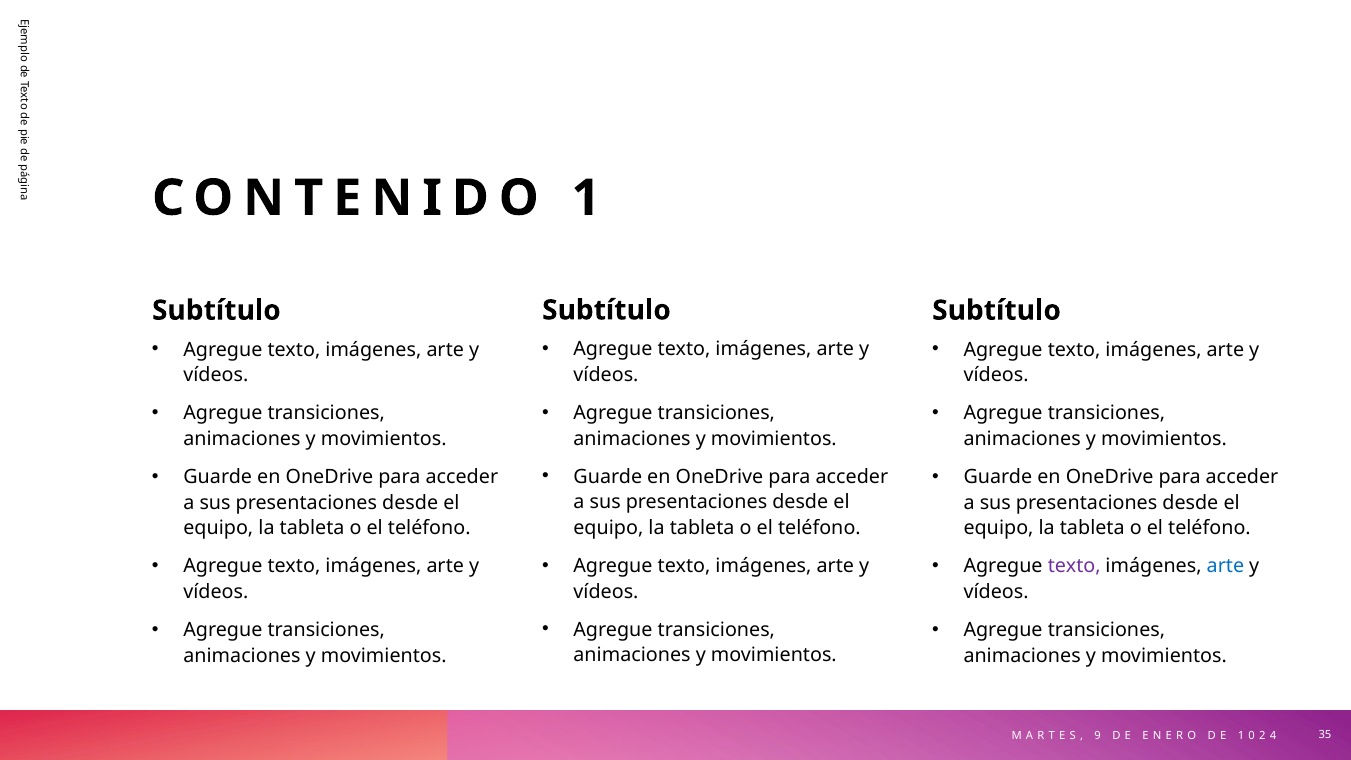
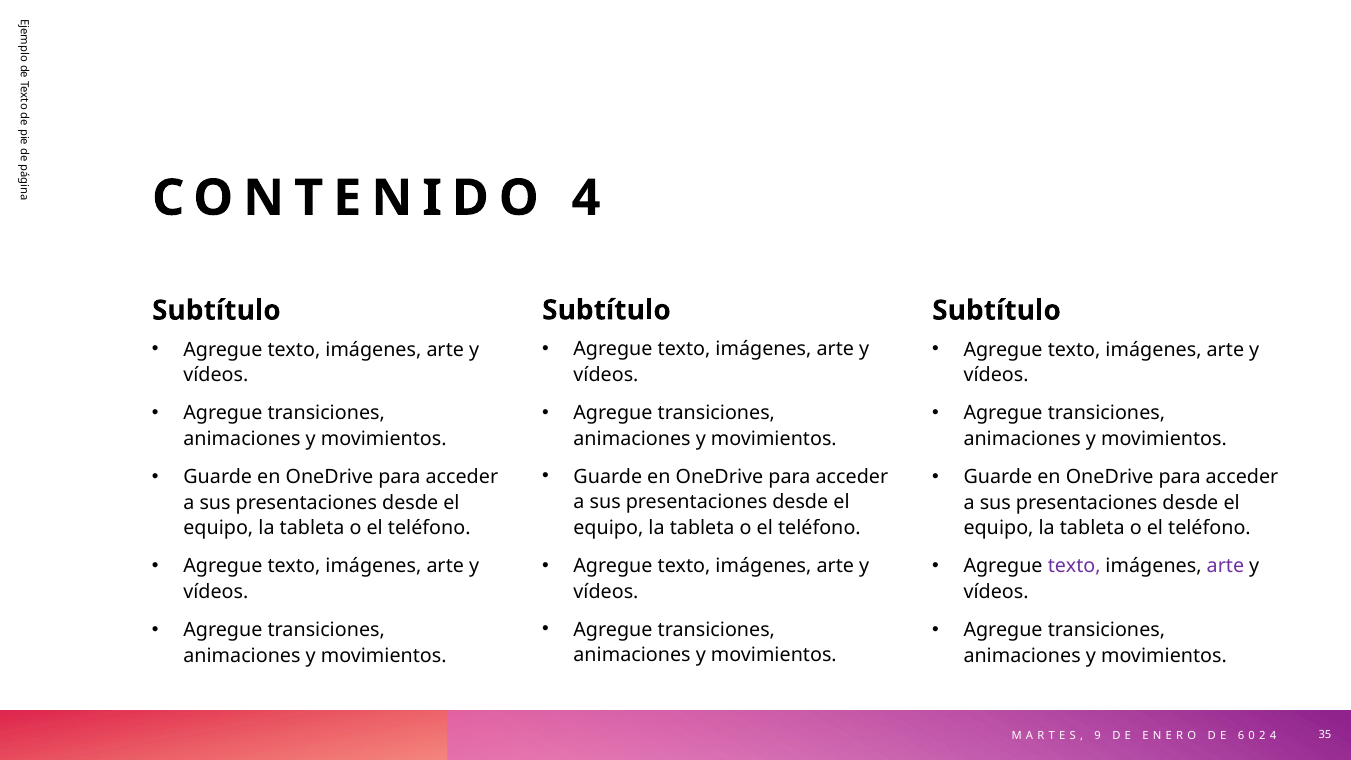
CONTENIDO 1: 1 -> 4 (586, 198)
arte colour: blue -> purple (1225, 566)
1: 1 -> 6 (1241, 736)
